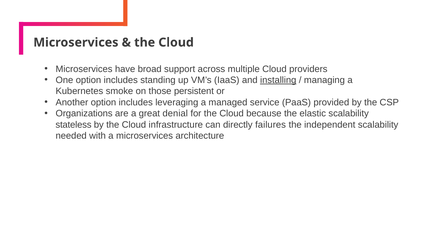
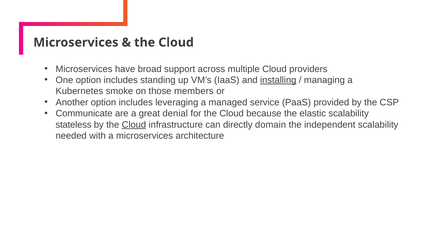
persistent: persistent -> members (194, 91)
Organizations: Organizations -> Communicate (84, 114)
Cloud underline: none -> present (134, 125)
failures: failures -> domain (271, 125)
